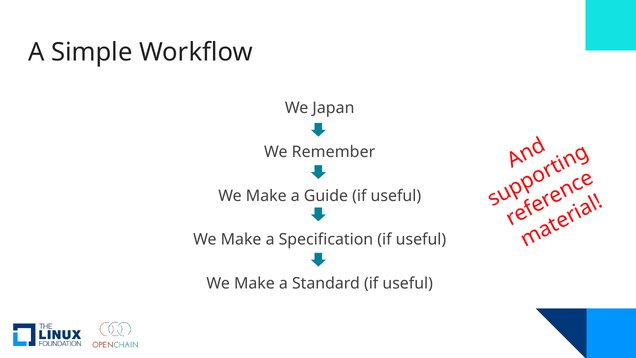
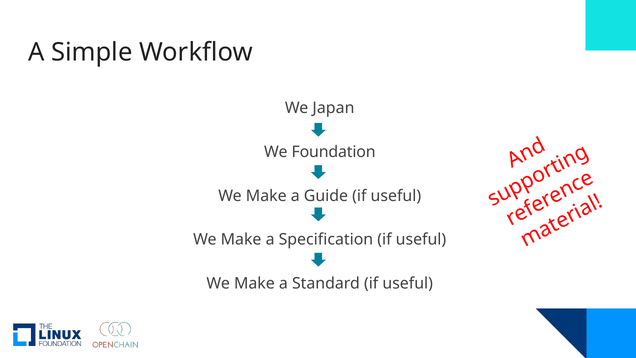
Remember: Remember -> Foundation (334, 152)
